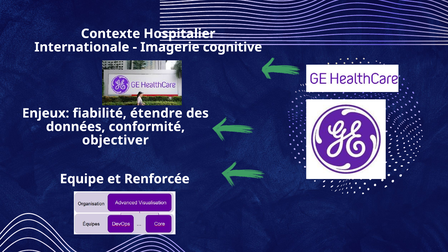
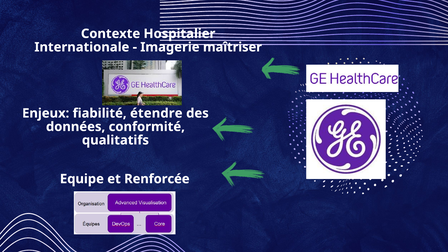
cognitive: cognitive -> maîtriser (232, 47)
objectiver: objectiver -> qualitatifs (115, 140)
